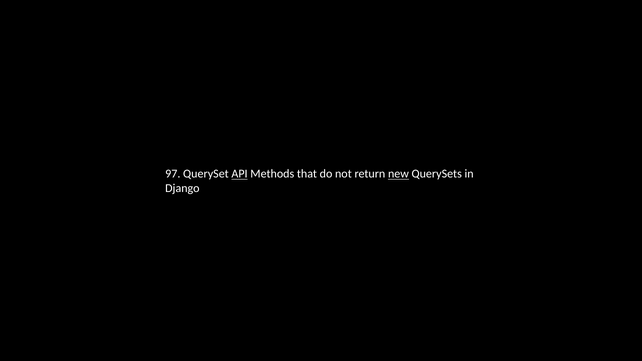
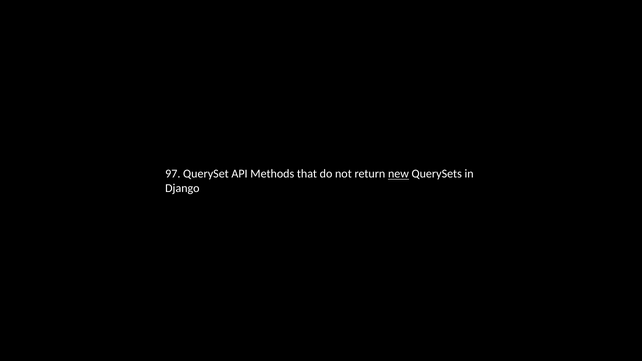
API underline: present -> none (240, 174)
